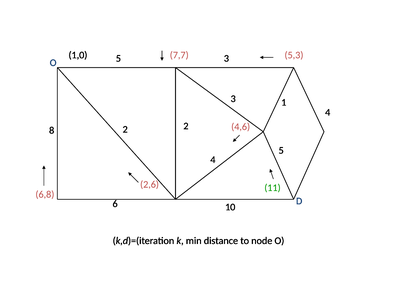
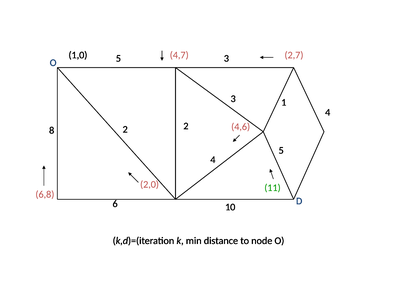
7,7: 7,7 -> 4,7 (179, 55)
5,3: 5,3 -> 2,7 (294, 55)
2,6: 2,6 -> 2,0 (150, 184)
